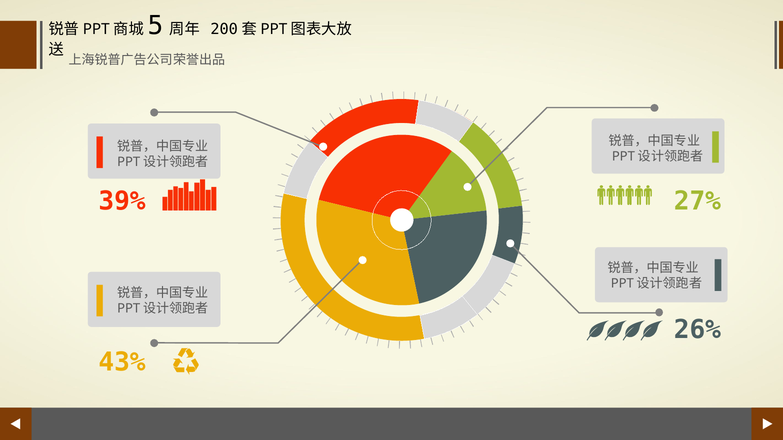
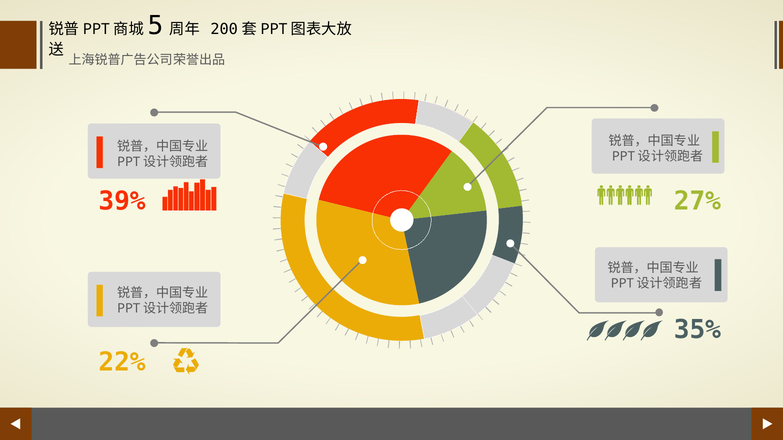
26%: 26% -> 35% (697, 330)
43%: 43% -> 22% (122, 362)
